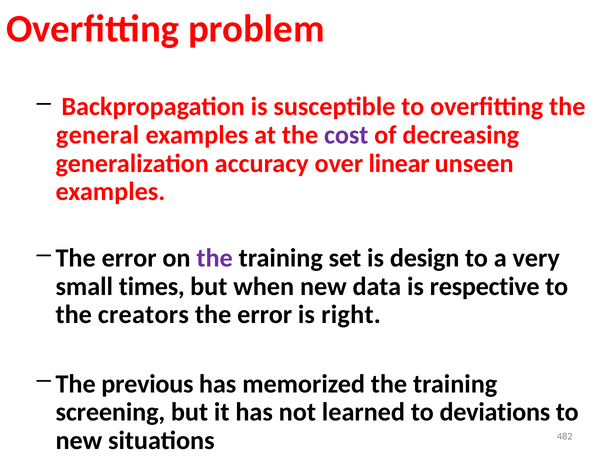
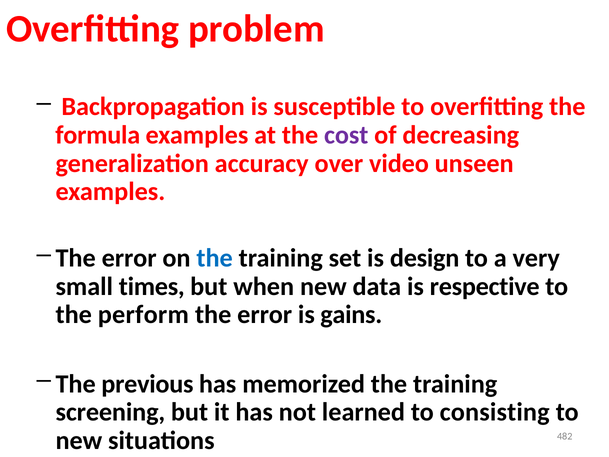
general: general -> formula (98, 135)
linear: linear -> video (399, 163)
the colour: purple -> blue (215, 258)
creators: creators -> perform (143, 315)
right: right -> gains (351, 315)
deviations: deviations -> consisting (495, 412)
